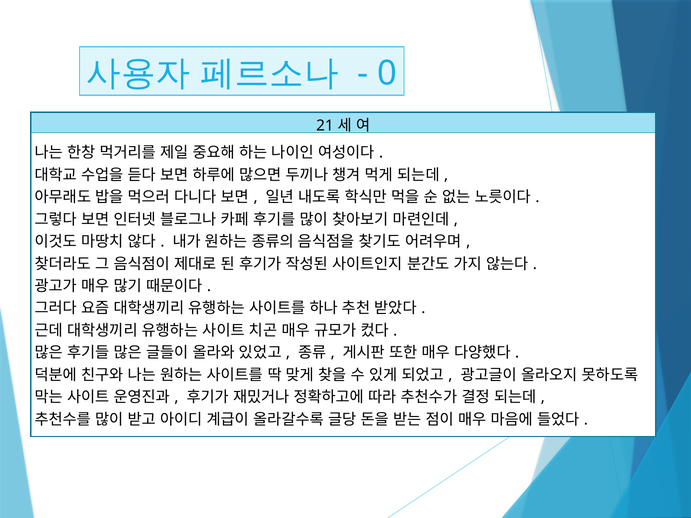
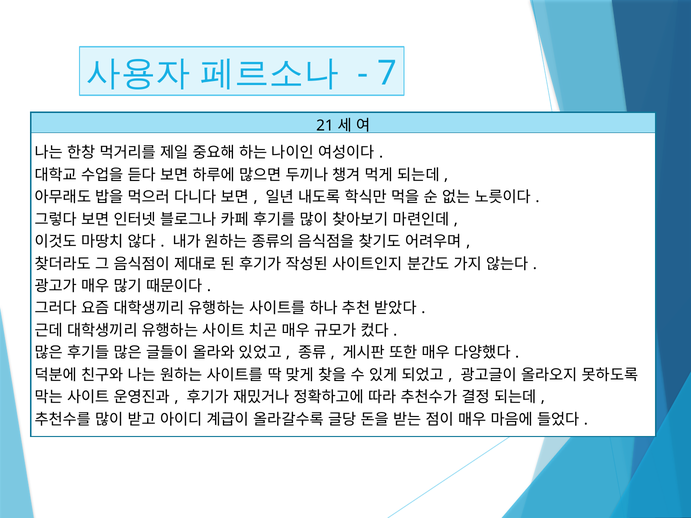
0: 0 -> 7 (387, 73)
